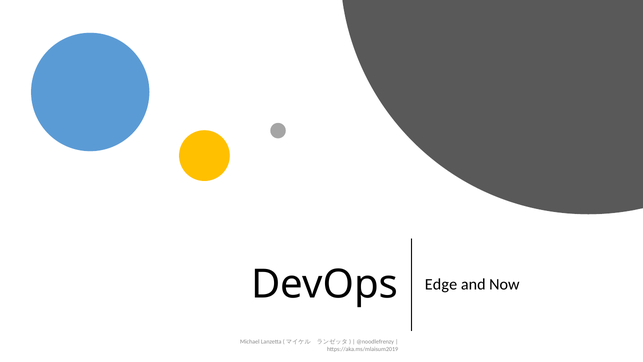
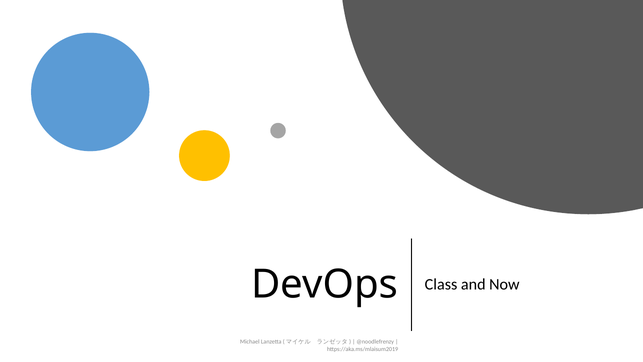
Edge: Edge -> Class (441, 284)
